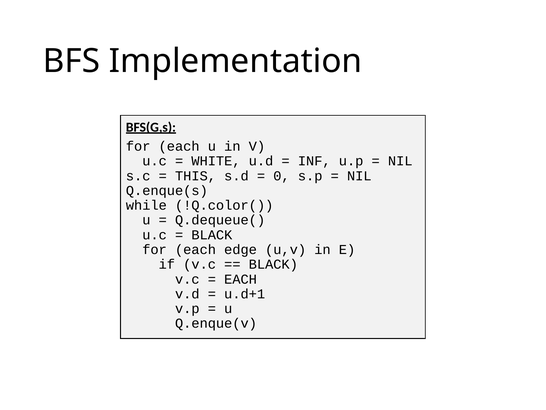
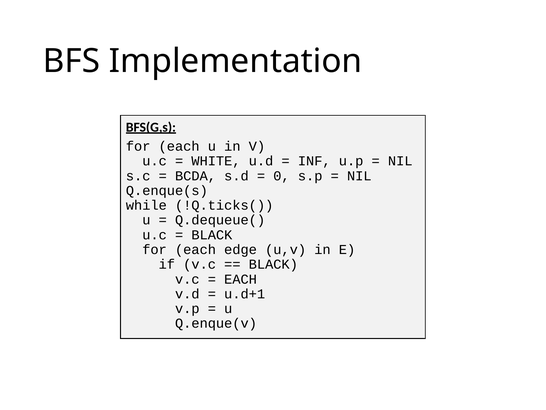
THIS: THIS -> BCDA (195, 176)
!Q.color(: !Q.color( -> !Q.ticks( (224, 205)
